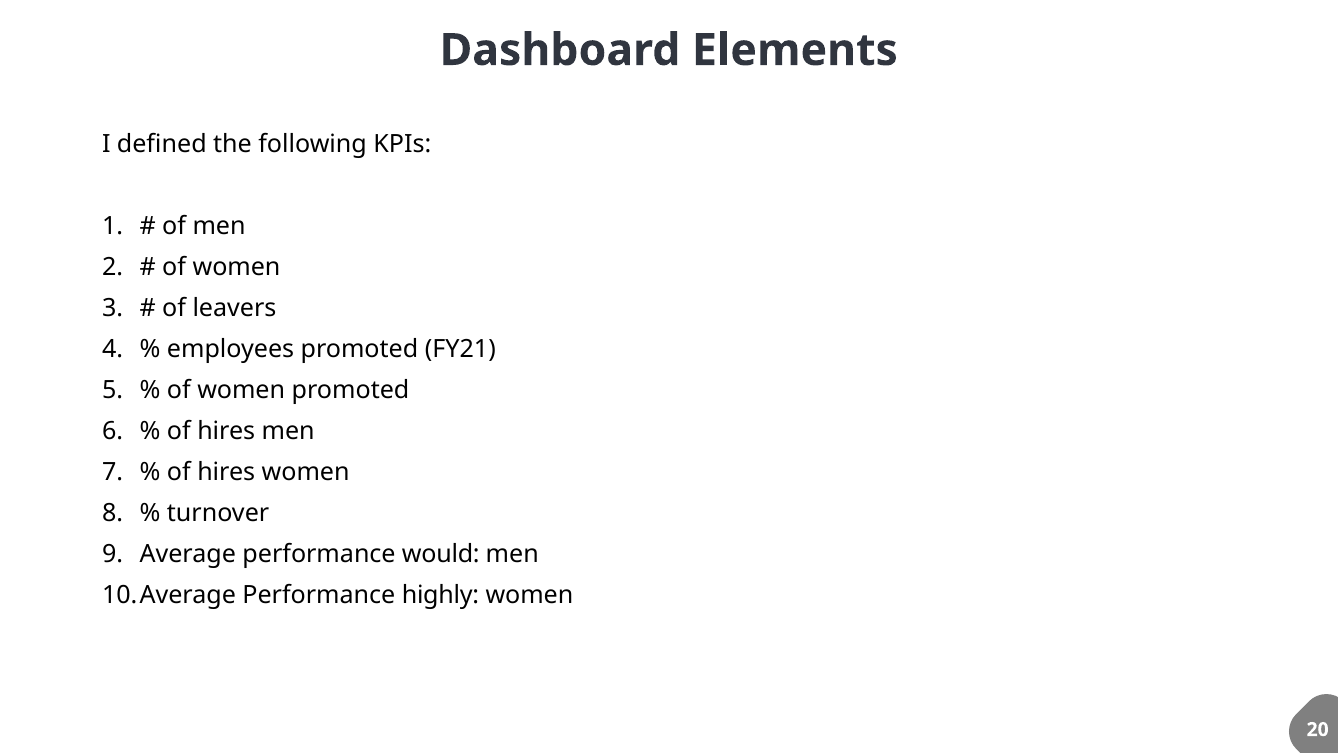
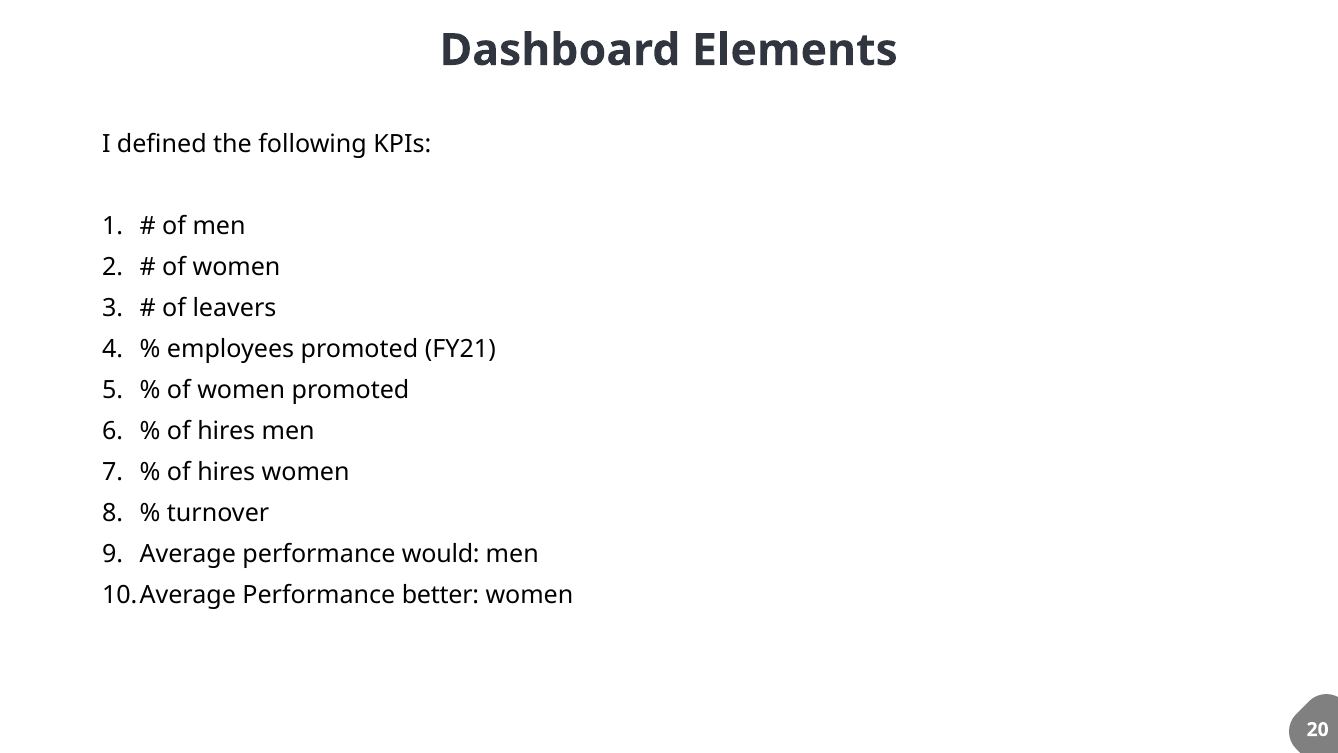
highly: highly -> better (440, 595)
